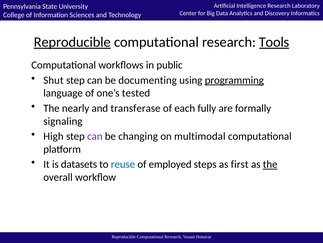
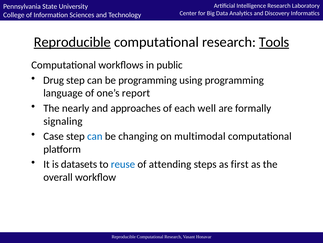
Shut: Shut -> Drug (54, 80)
be documenting: documenting -> programming (148, 80)
programming underline: present -> none (234, 80)
tested: tested -> report (136, 93)
transferase: transferase -> approaches (136, 108)
fully: fully -> well (207, 108)
High: High -> Case (54, 136)
can colour: purple -> blue (95, 136)
employed: employed -> attending (170, 164)
the underline: present -> none (270, 164)
